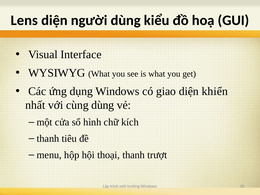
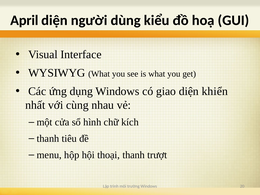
Lens: Lens -> April (24, 20)
cùng dùng: dùng -> nhau (103, 105)
